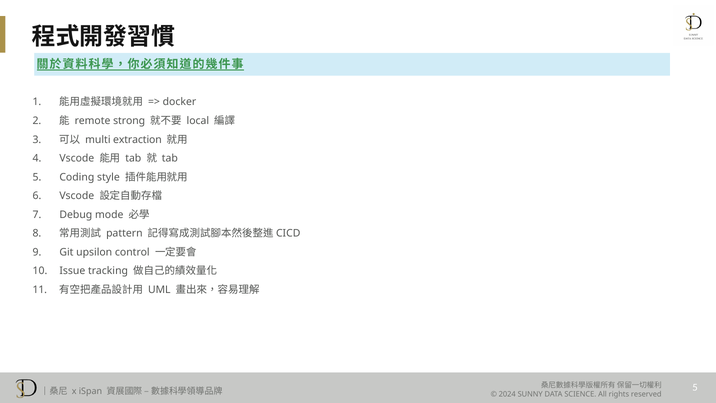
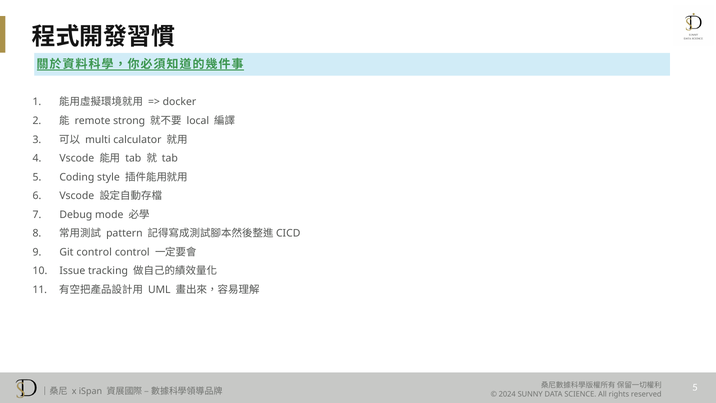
extraction: extraction -> calculator (137, 139)
Git upsilon: upsilon -> control (94, 252)
